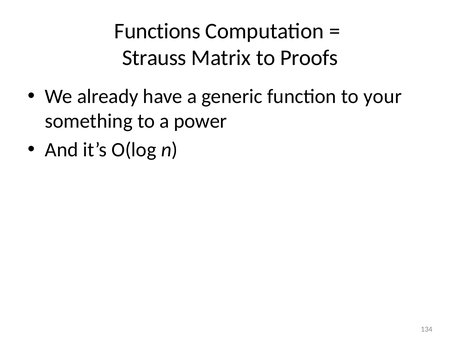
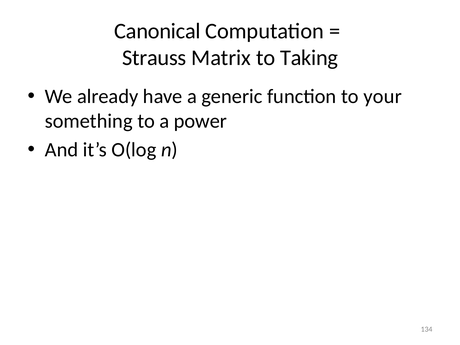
Functions: Functions -> Canonical (157, 31)
Proofs: Proofs -> Taking (309, 58)
